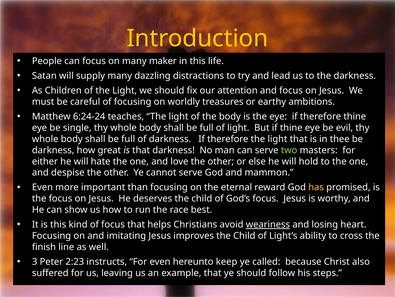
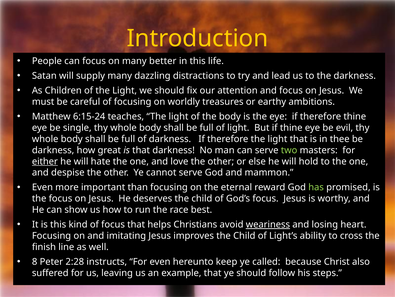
maker: maker -> better (163, 61)
6:24-24: 6:24-24 -> 6:15-24 (89, 116)
either underline: none -> present (45, 161)
has colour: yellow -> light green (316, 187)
3: 3 -> 8 (35, 261)
2:23: 2:23 -> 2:28 (75, 261)
